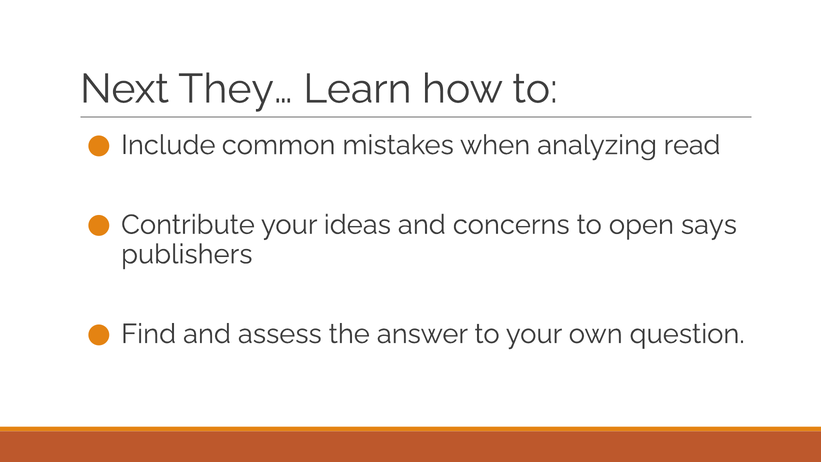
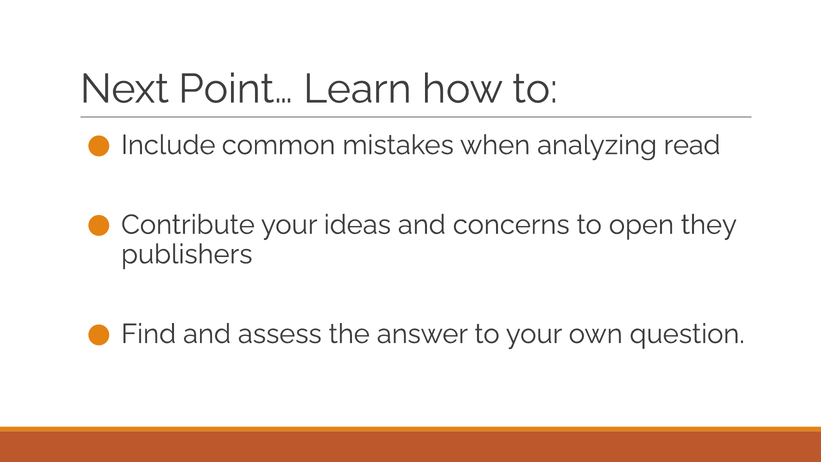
They…: They… -> Point… (236, 89)
says: says -> they (709, 225)
